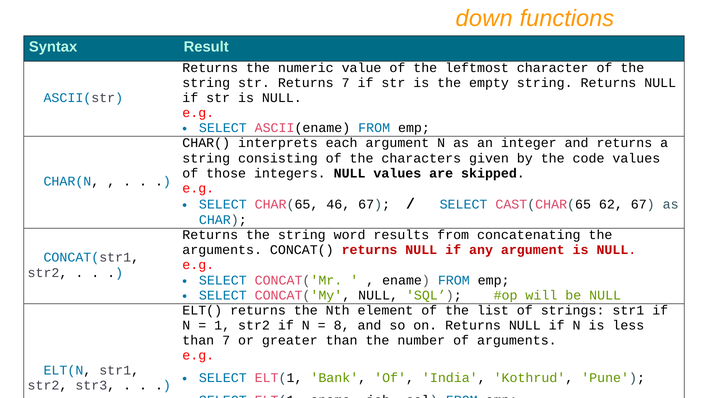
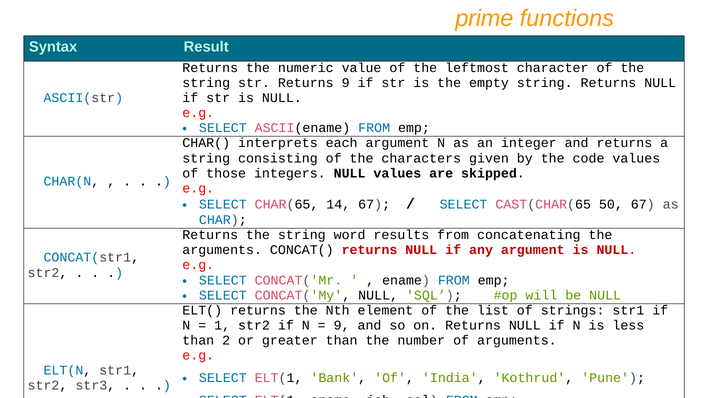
down: down -> prime (484, 18)
Returns 7: 7 -> 9 (346, 83)
46: 46 -> 14 (338, 205)
62: 62 -> 50 (611, 205)
8: 8 -> 9 (342, 326)
than 7: 7 -> 2 (226, 341)
